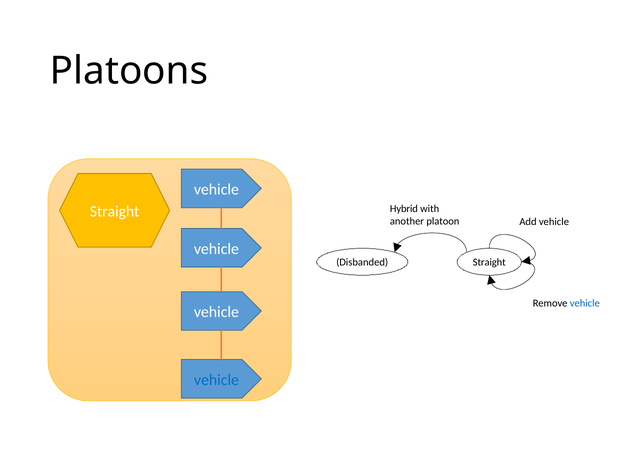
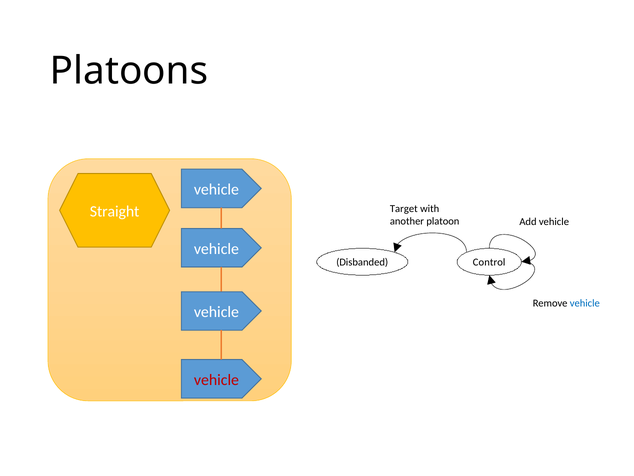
Hybrid: Hybrid -> Target (404, 208)
Straight: Straight -> Control (489, 262)
vehicle colour: blue -> red (216, 380)
